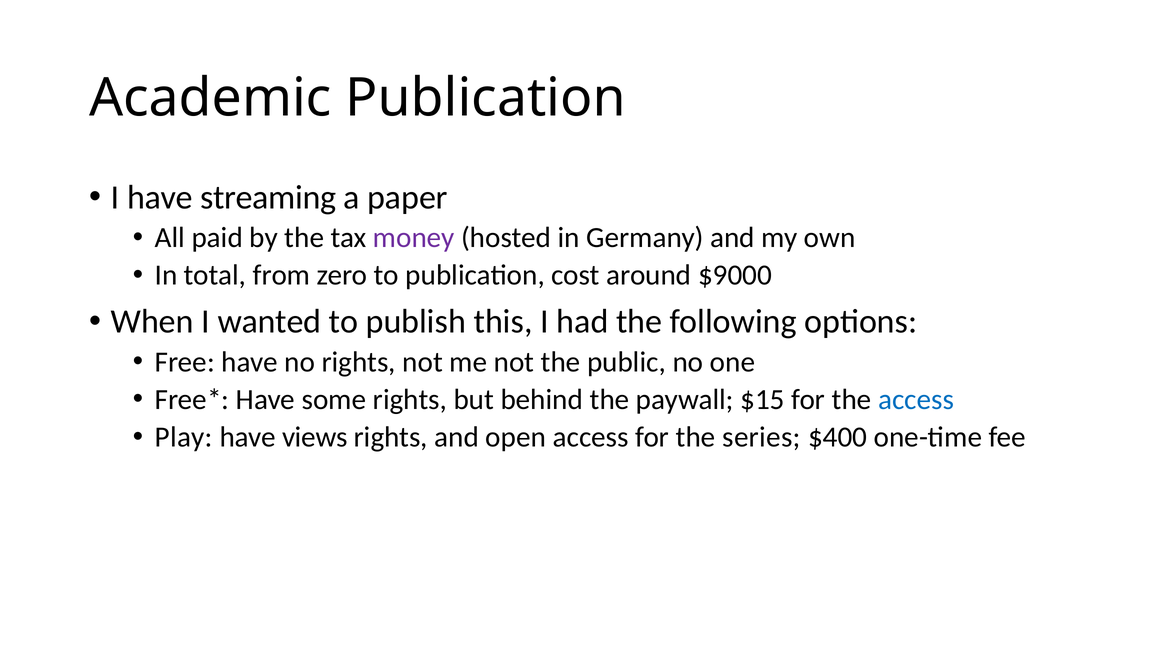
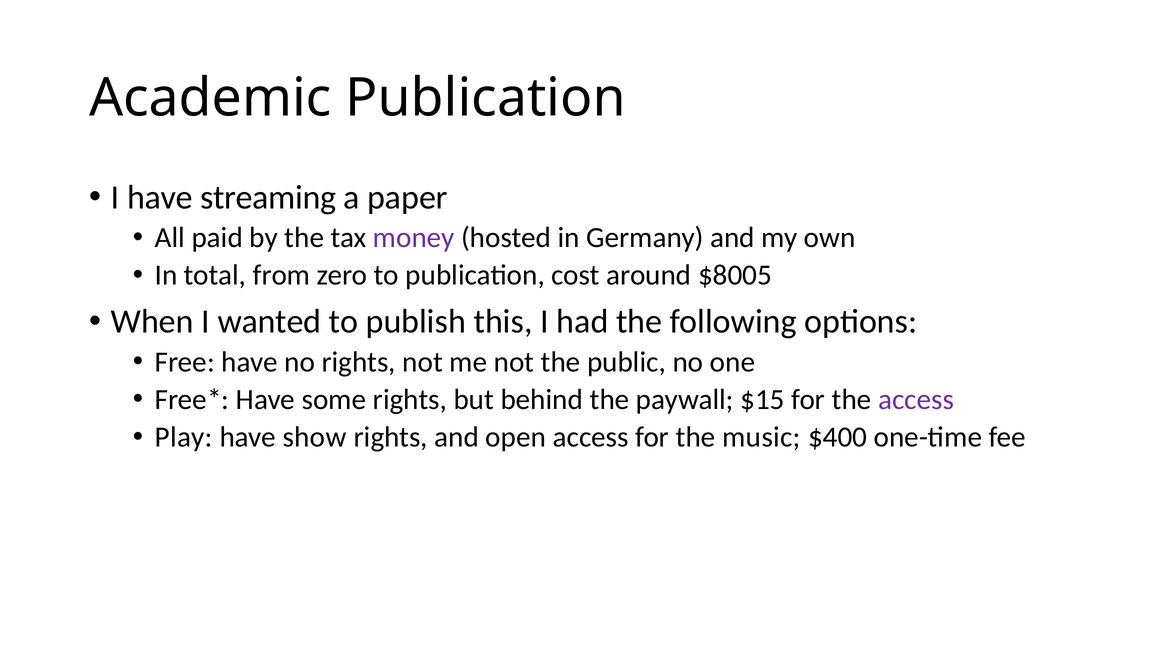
$9000: $9000 -> $8005 (735, 275)
access colour: blue -> purple (916, 399)
views: views -> show (315, 437)
series: series -> music (762, 437)
